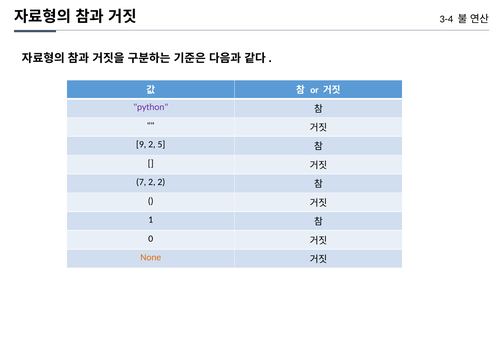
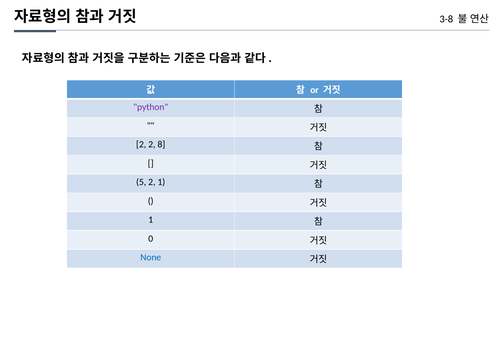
3-4: 3-4 -> 3-8 (446, 19)
9: 9 -> 2 (141, 145)
5: 5 -> 8 (161, 145)
7: 7 -> 5 (141, 182)
2 2: 2 -> 1 (161, 182)
None colour: orange -> blue (151, 258)
